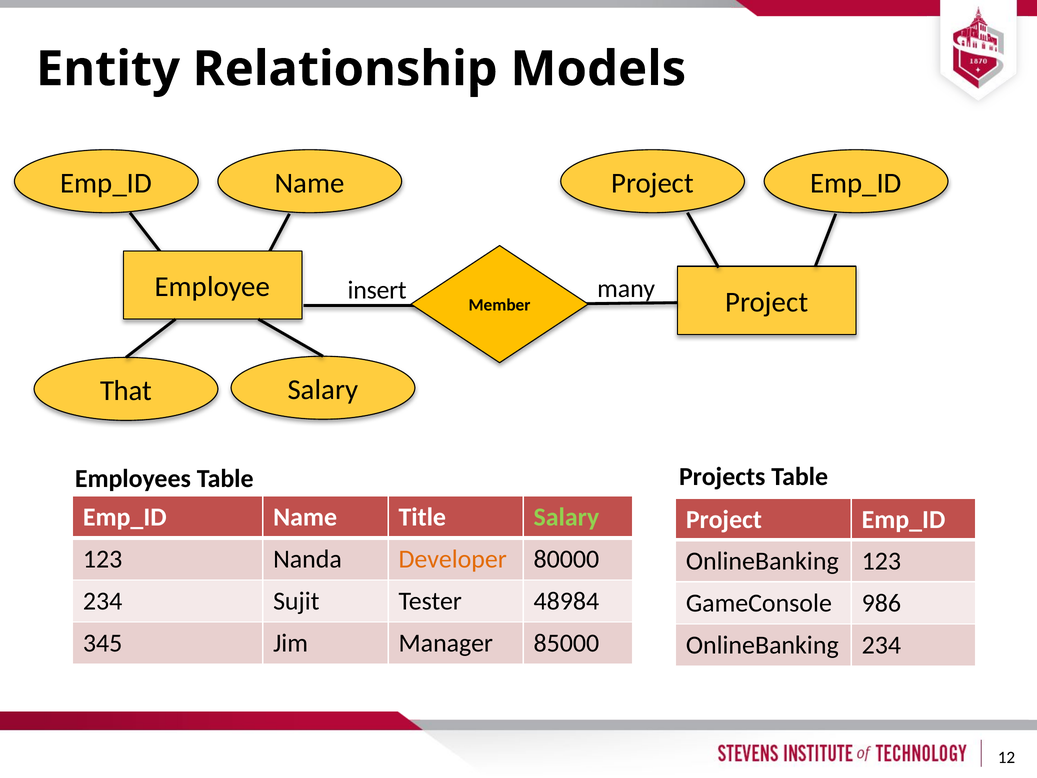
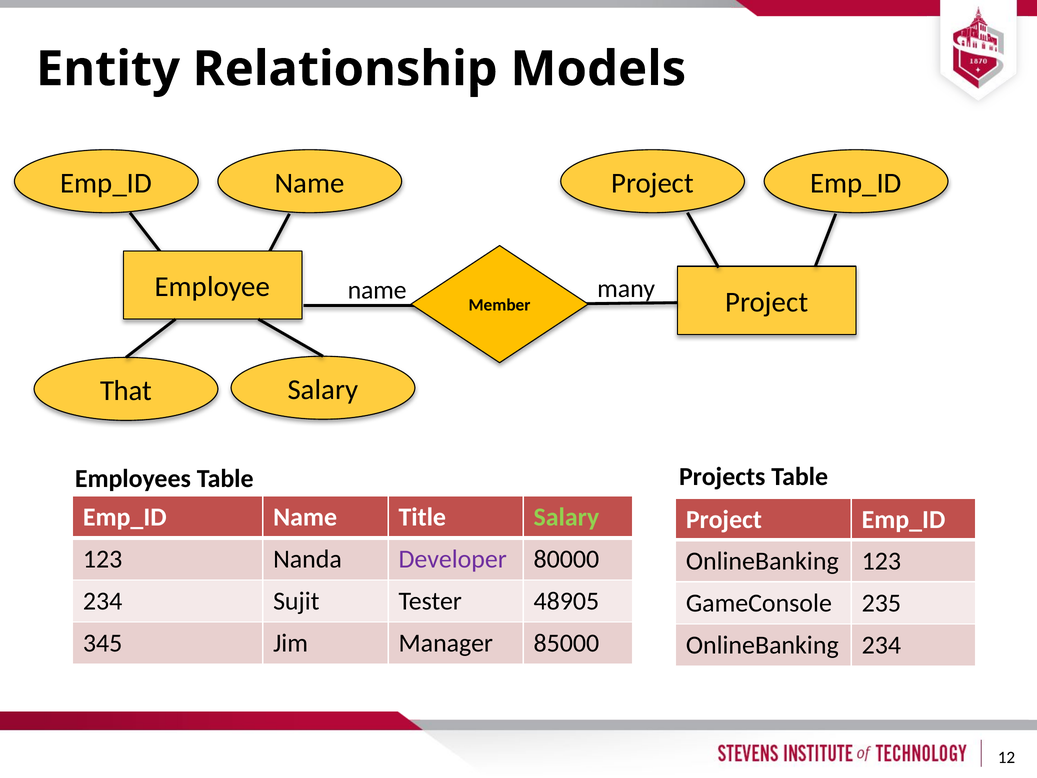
insert: insert -> name (377, 290)
Developer colour: orange -> purple (453, 559)
48984: 48984 -> 48905 (566, 601)
986: 986 -> 235 (881, 603)
